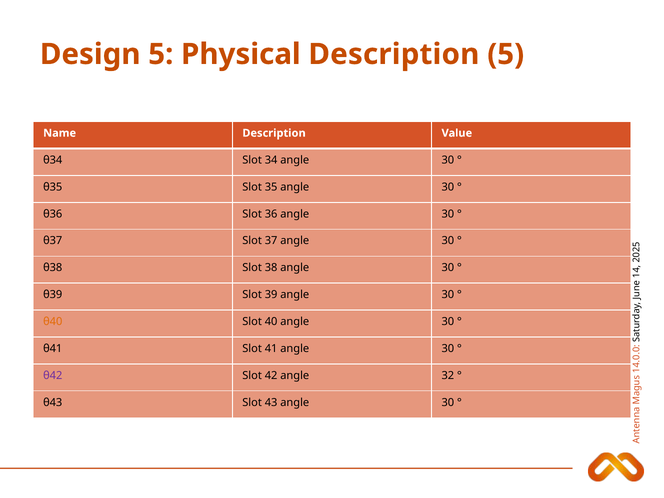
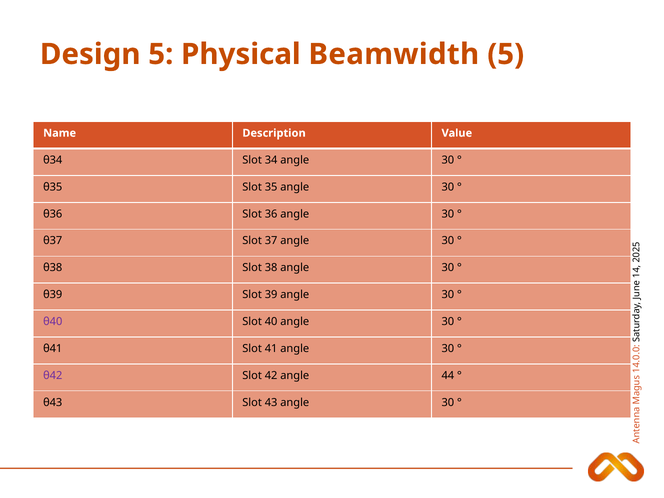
Physical Description: Description -> Beamwidth (394, 54)
θ40 colour: orange -> purple (53, 322)
32: 32 -> 44 (448, 375)
